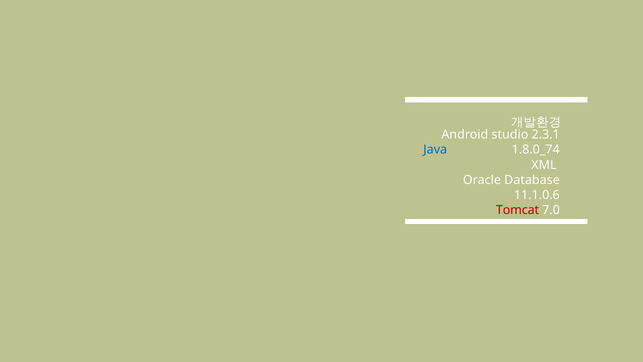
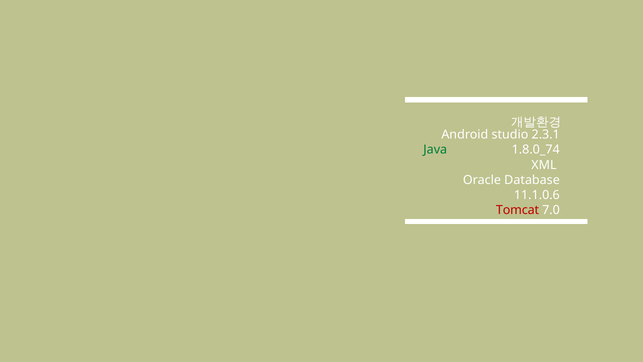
Java colour: blue -> green (435, 150)
